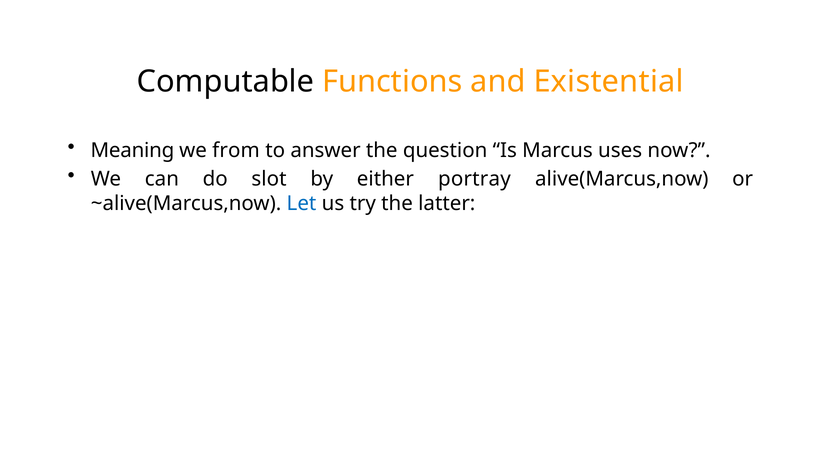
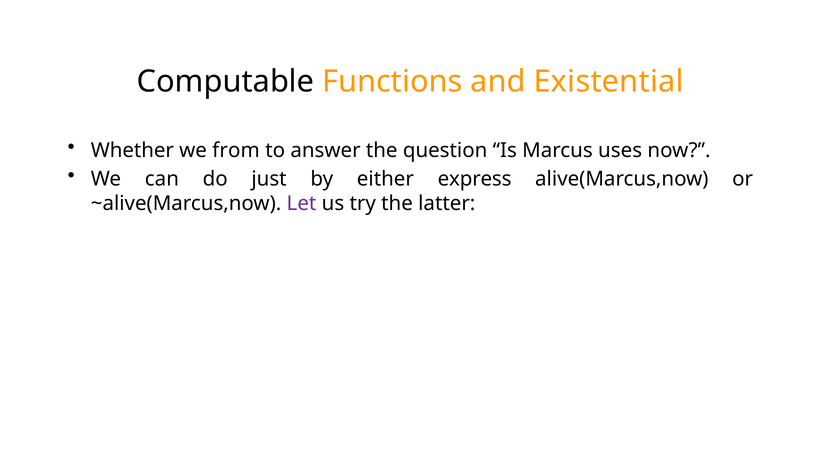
Meaning: Meaning -> Whether (132, 150)
slot: slot -> just (269, 179)
portray: portray -> express (475, 179)
Let colour: blue -> purple (301, 204)
